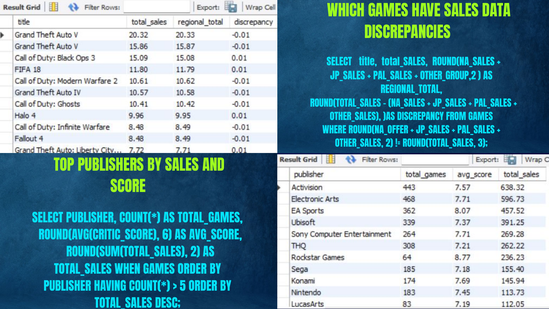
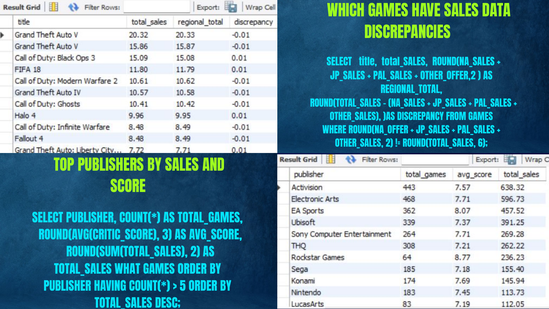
OTHER_GROUP,2: OTHER_GROUP,2 -> OTHER_OFFER,2 (448, 76)
3: 3 -> 6 (483, 143)
6: 6 -> 3 (167, 235)
WHEN: WHEN -> WHAT (127, 270)
